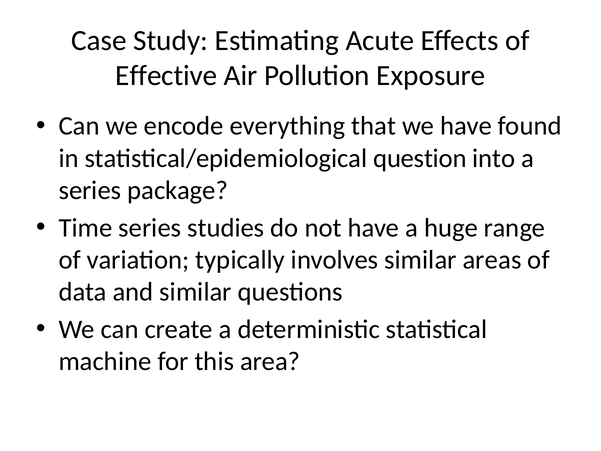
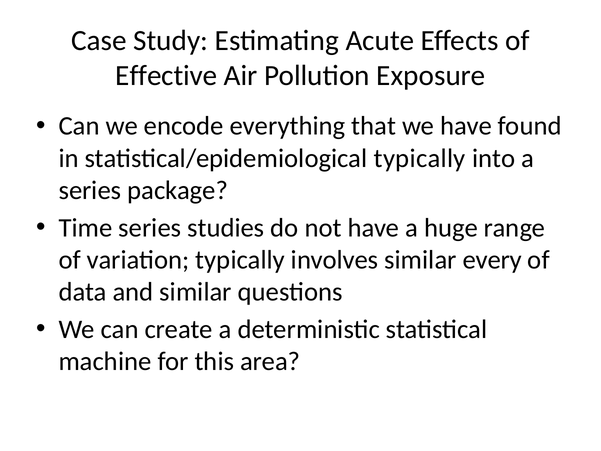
statistical/epidemiological question: question -> typically (420, 158)
areas: areas -> every (492, 260)
